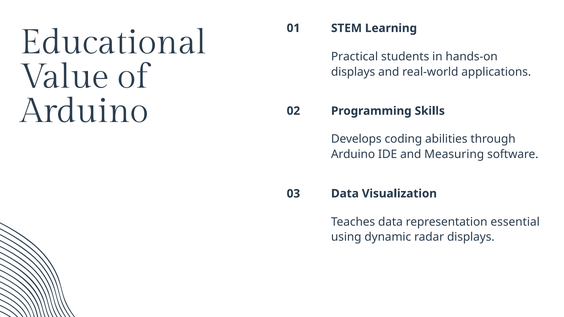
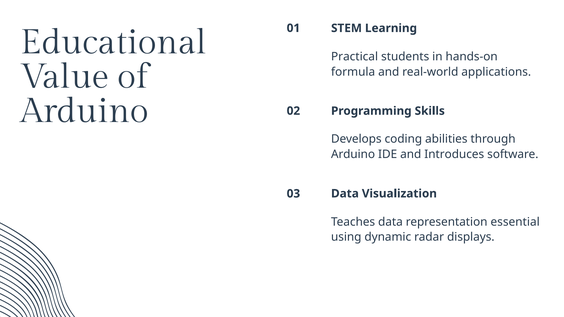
displays: displays -> formula (353, 72)
Measuring: Measuring -> Introduces (454, 154)
